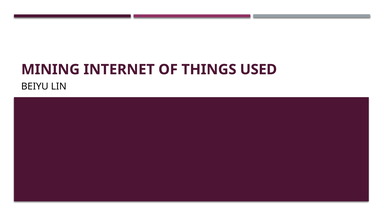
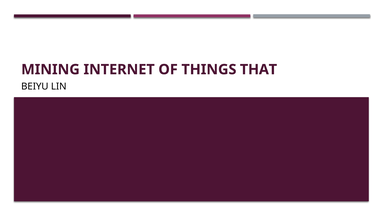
USED: USED -> THAT (258, 70)
